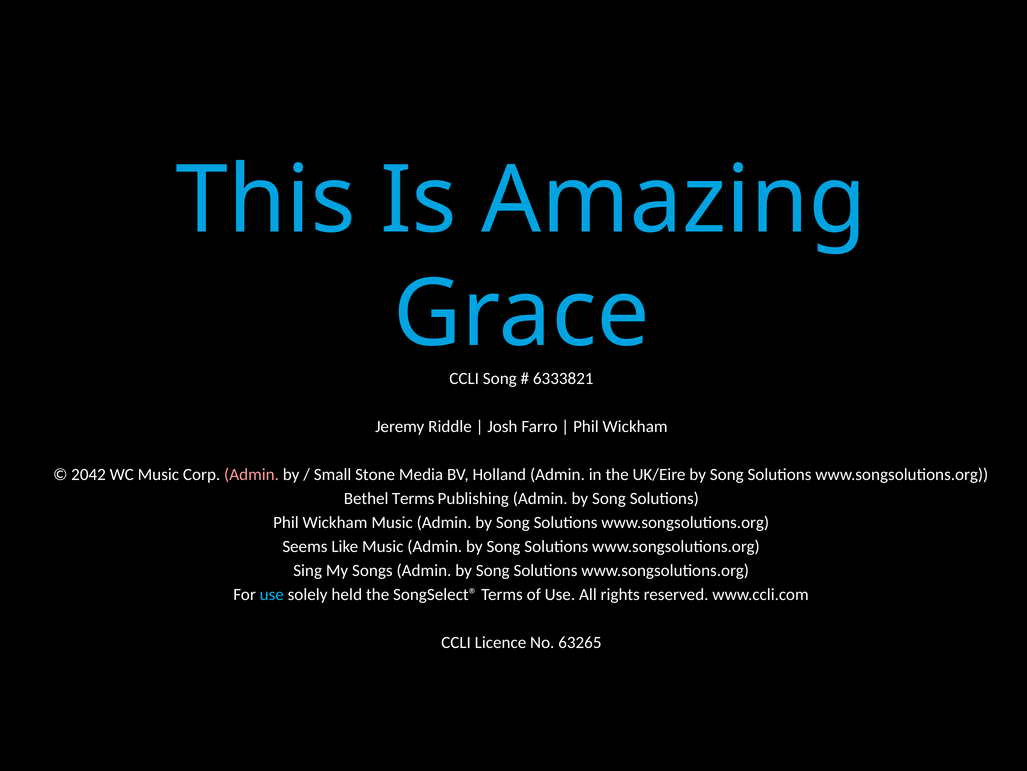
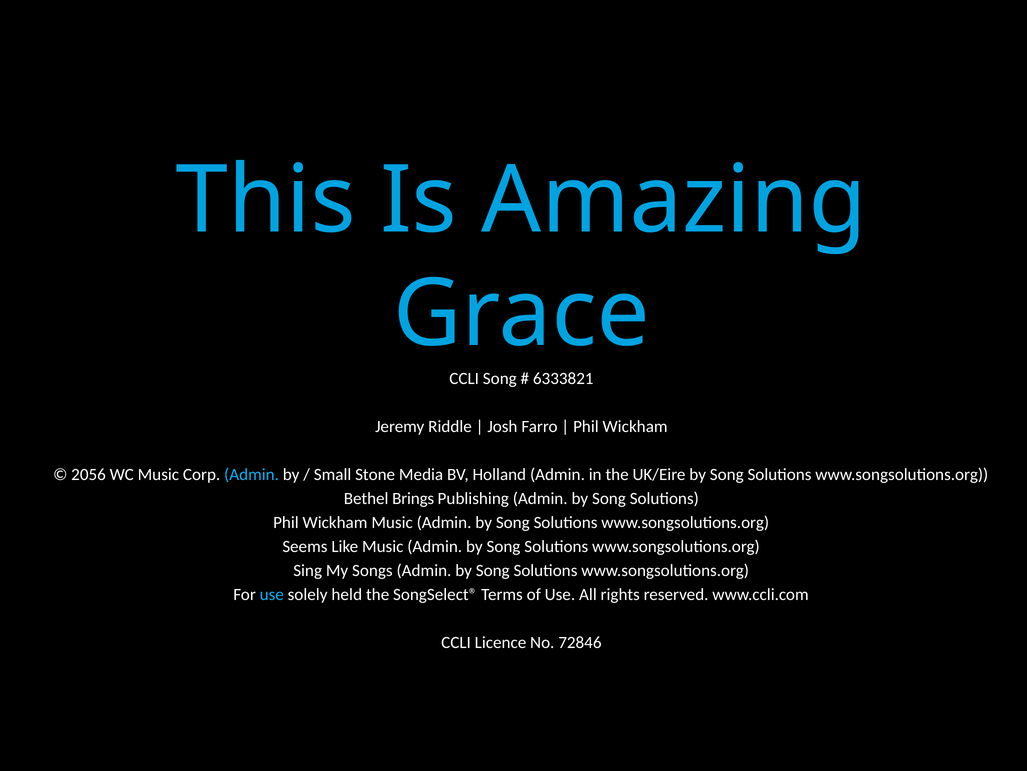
2042: 2042 -> 2056 (89, 474)
Admin colour: pink -> light blue (252, 474)
Bethel Terms: Terms -> Brings (413, 498)
63265: 63265 -> 72846 (580, 642)
